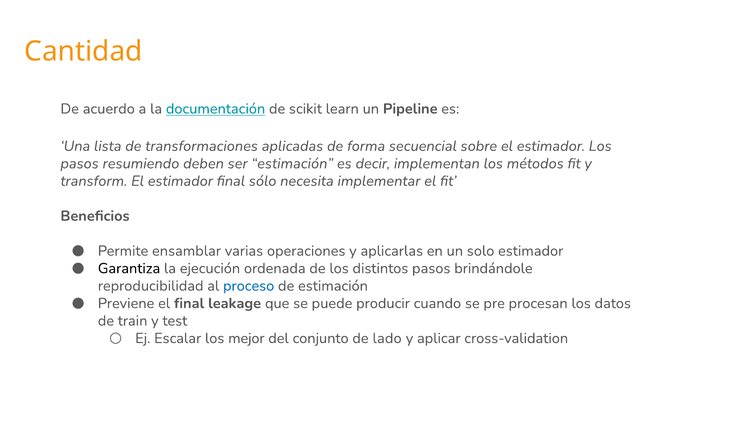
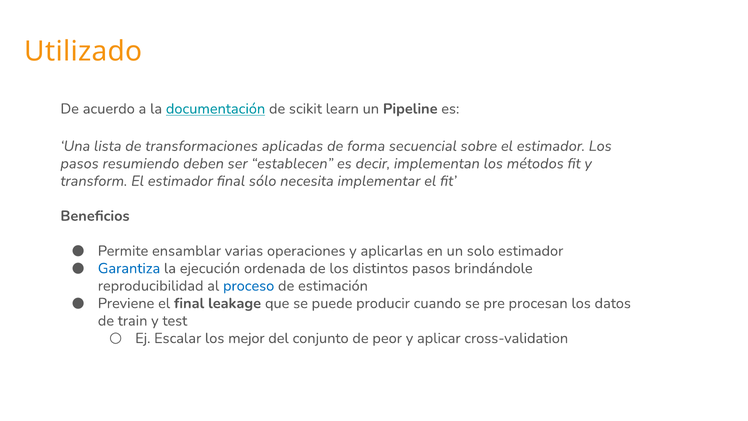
Cantidad: Cantidad -> Utilizado (83, 51)
ser estimación: estimación -> establecen (292, 163)
Garantiza colour: black -> blue (129, 268)
lado: lado -> peor (387, 338)
